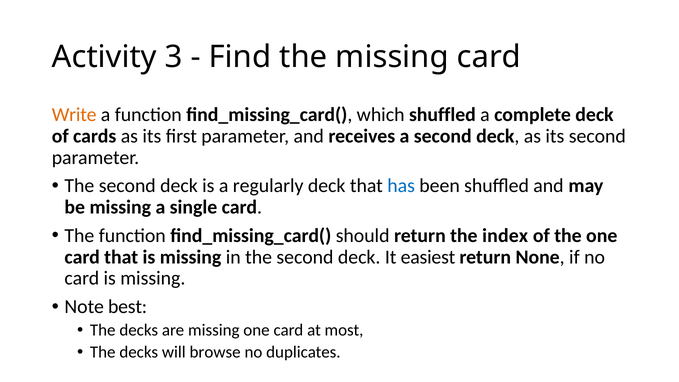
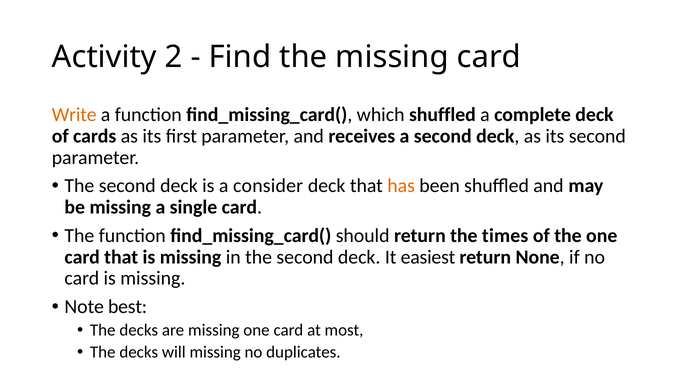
3: 3 -> 2 (174, 57)
regularly: regularly -> consider (268, 186)
has colour: blue -> orange (401, 186)
index: index -> times (505, 236)
will browse: browse -> missing (215, 352)
